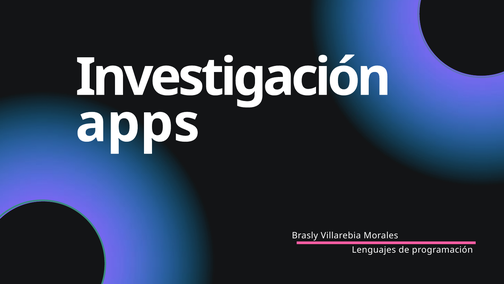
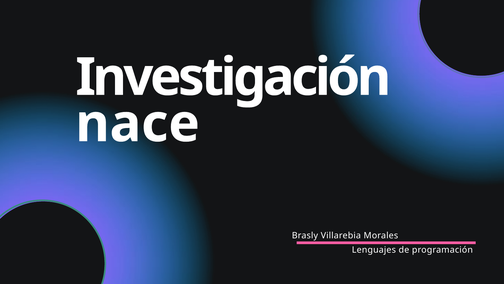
apps: apps -> nace (138, 124)
